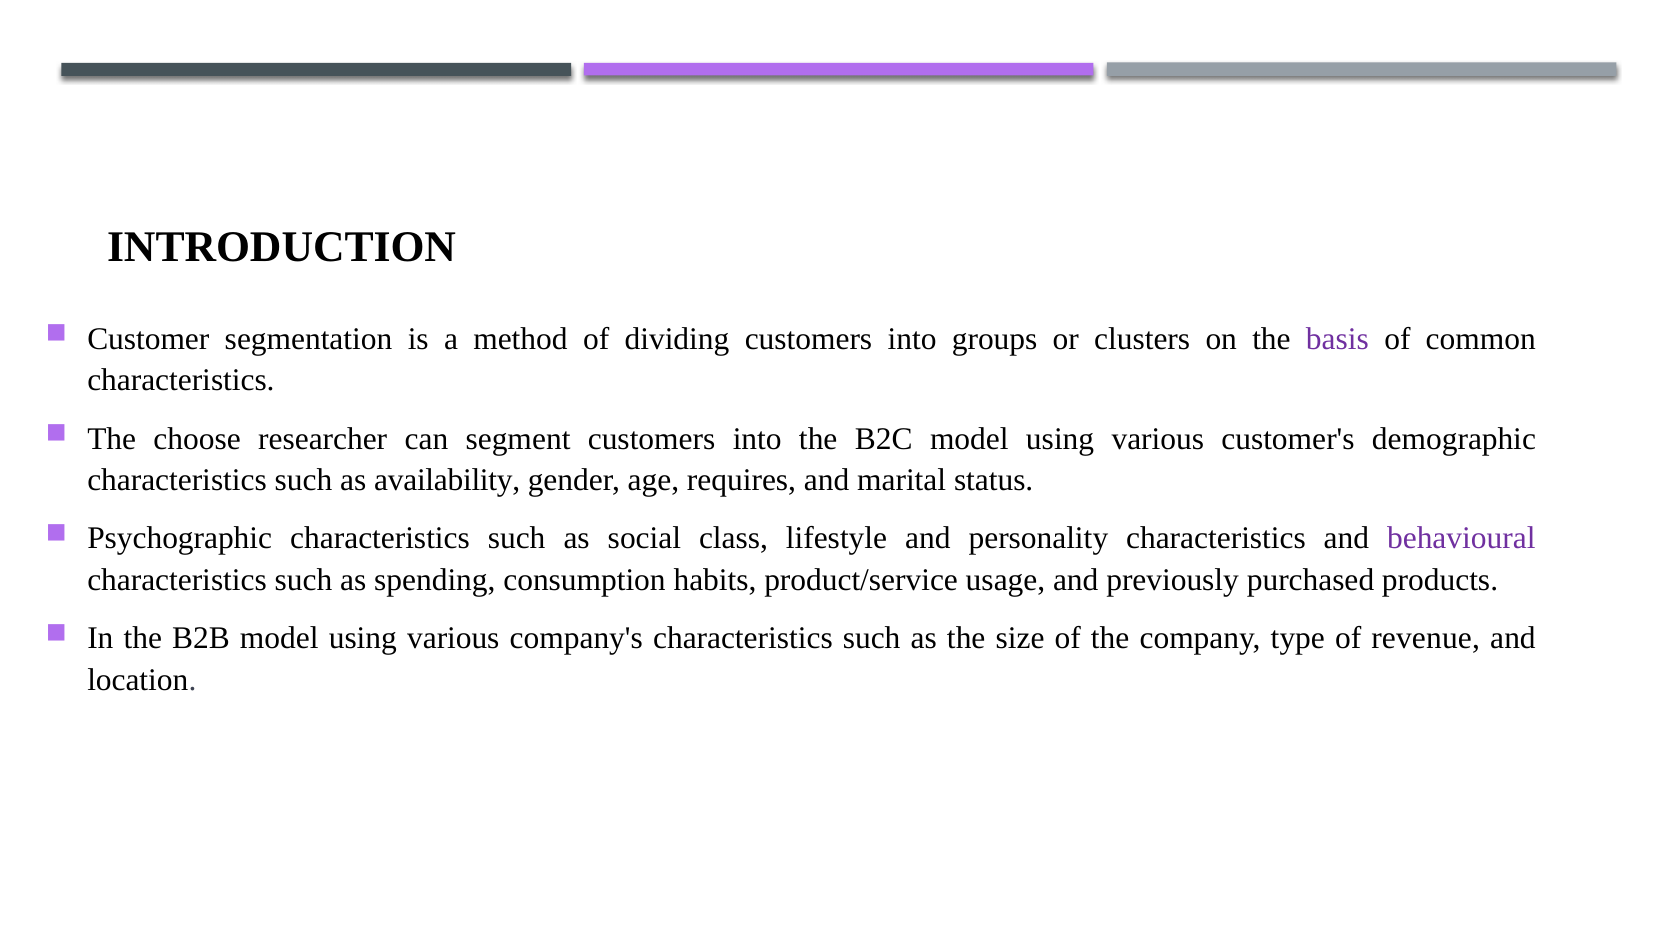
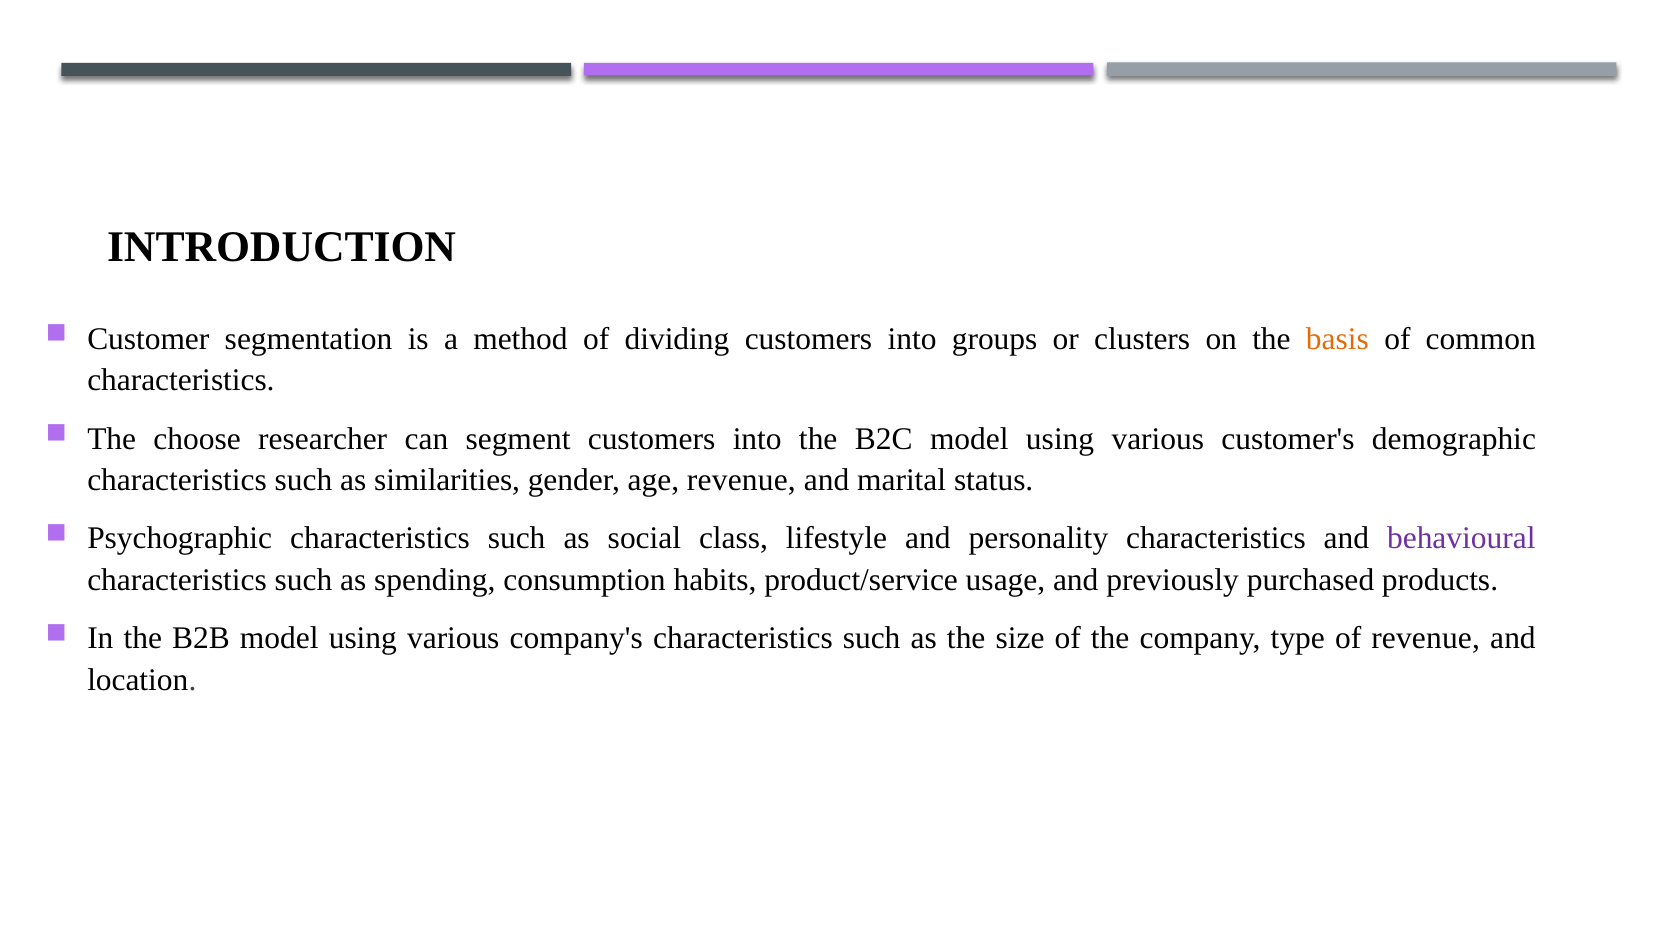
basis colour: purple -> orange (1337, 339)
availability: availability -> similarities (447, 480)
age requires: requires -> revenue (741, 480)
